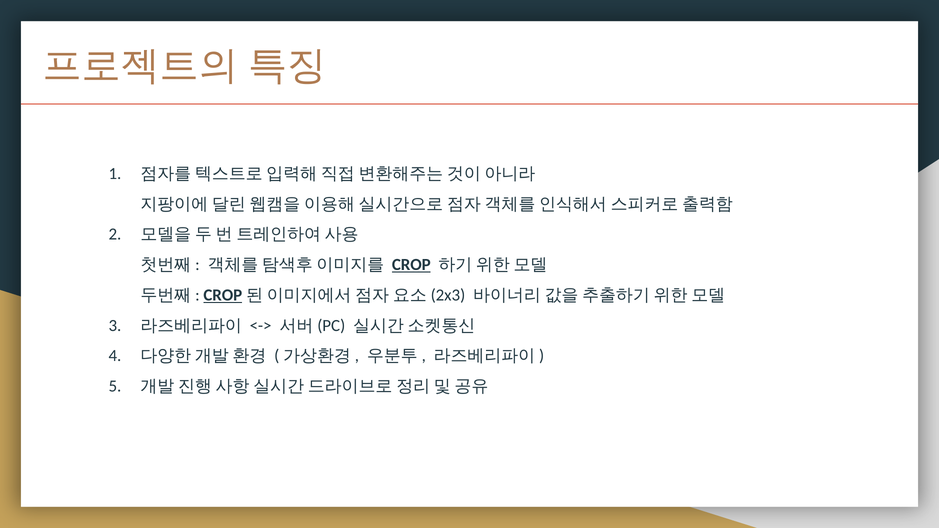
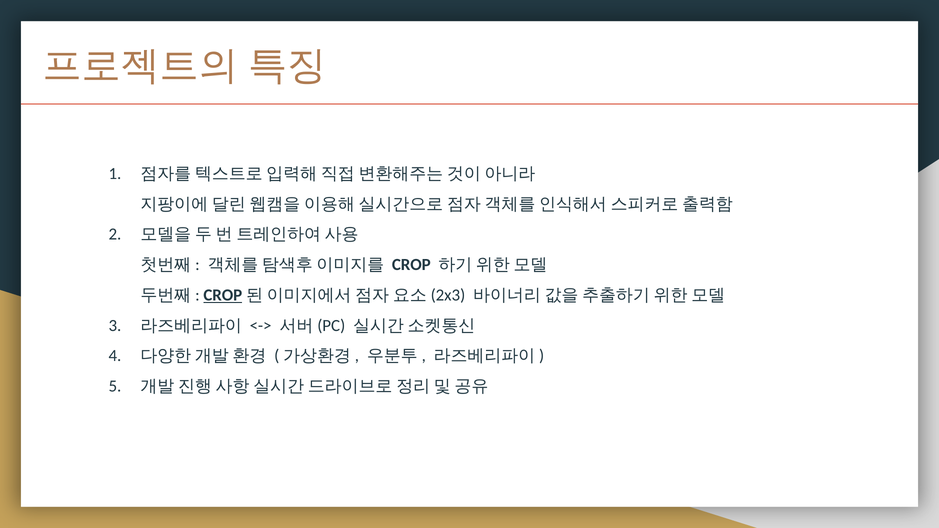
CROP underline: present -> none (411, 265)
